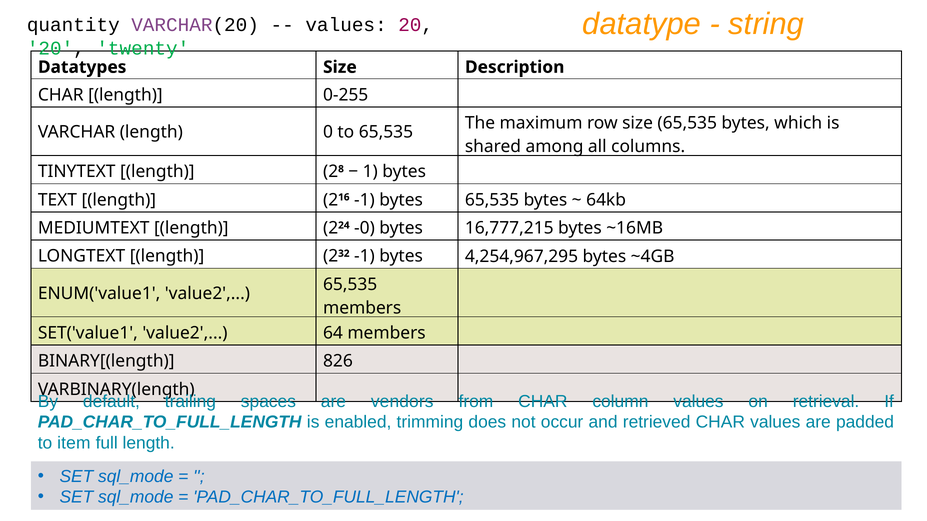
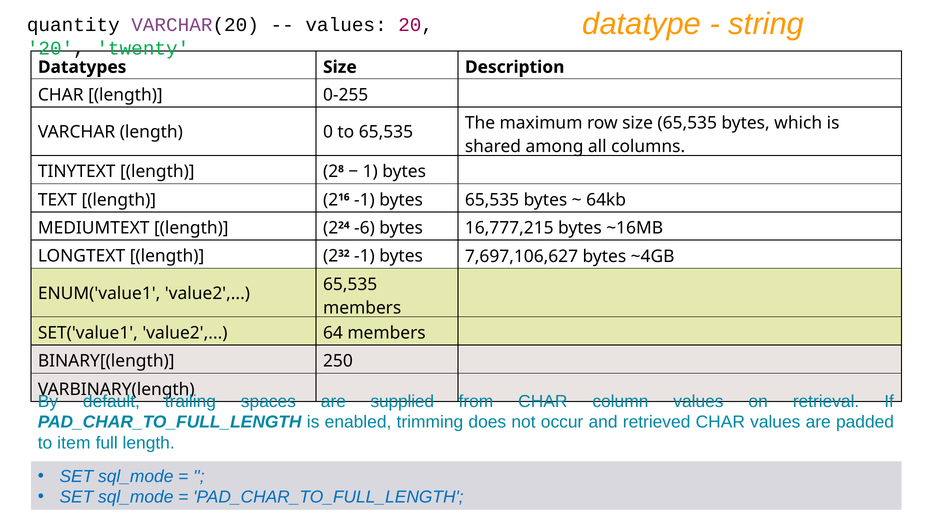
-0: -0 -> -6 (364, 228)
4,254,967,295: 4,254,967,295 -> 7,697,106,627 (522, 256)
826: 826 -> 250 (338, 362)
vendors: vendors -> supplied (402, 402)
